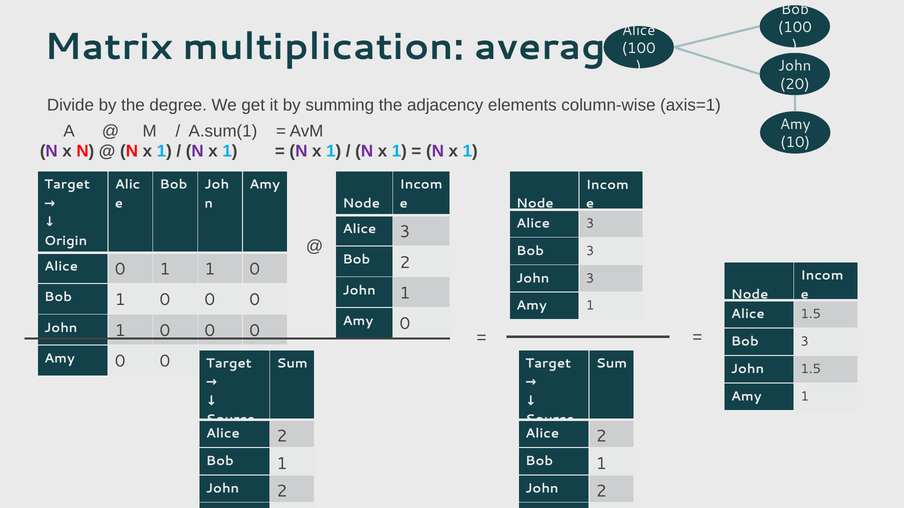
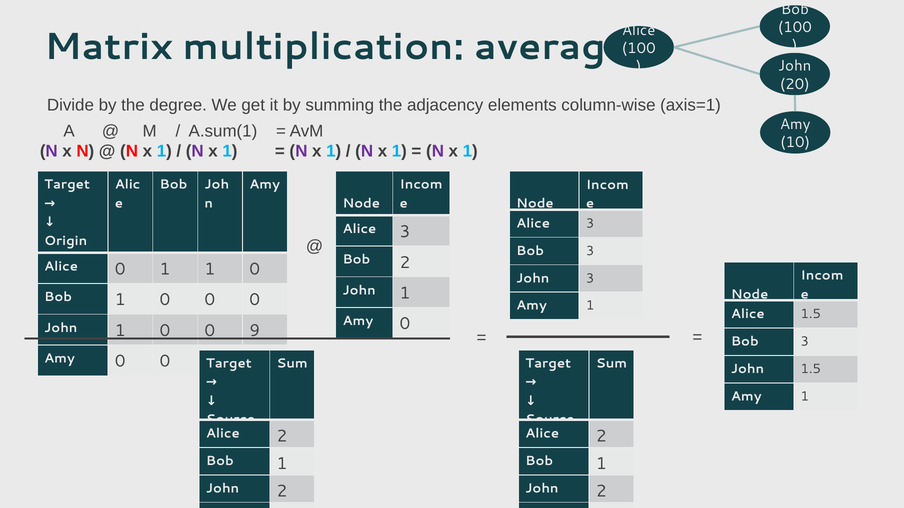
0: 0 -> 9 (255, 331)
